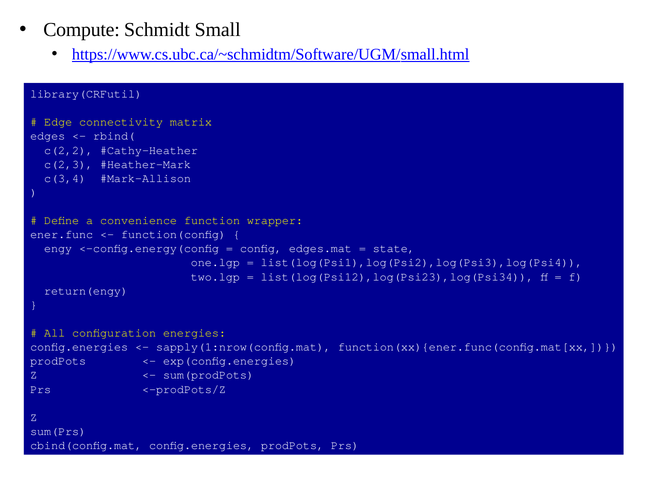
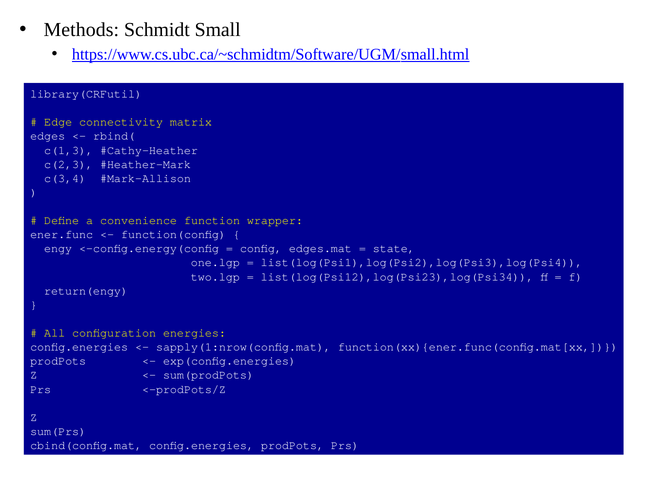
Compute: Compute -> Methods (81, 30)
c(2,2: c(2,2 -> c(1,3 (69, 150)
